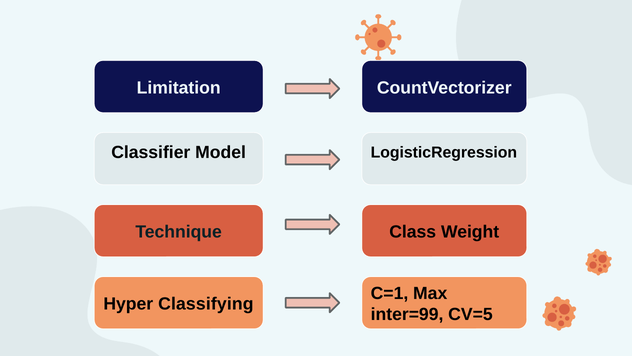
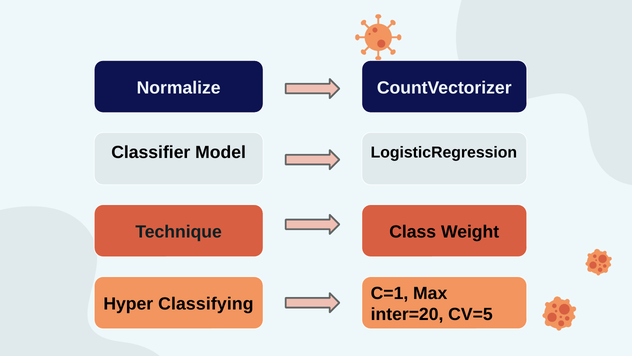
Limitation: Limitation -> Normalize (179, 88)
inter=99: inter=99 -> inter=20 (407, 314)
